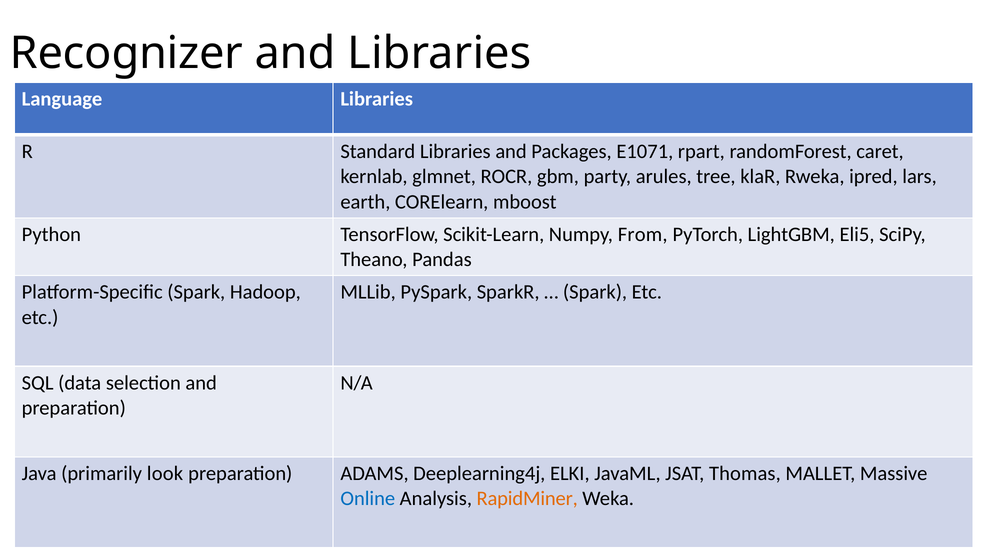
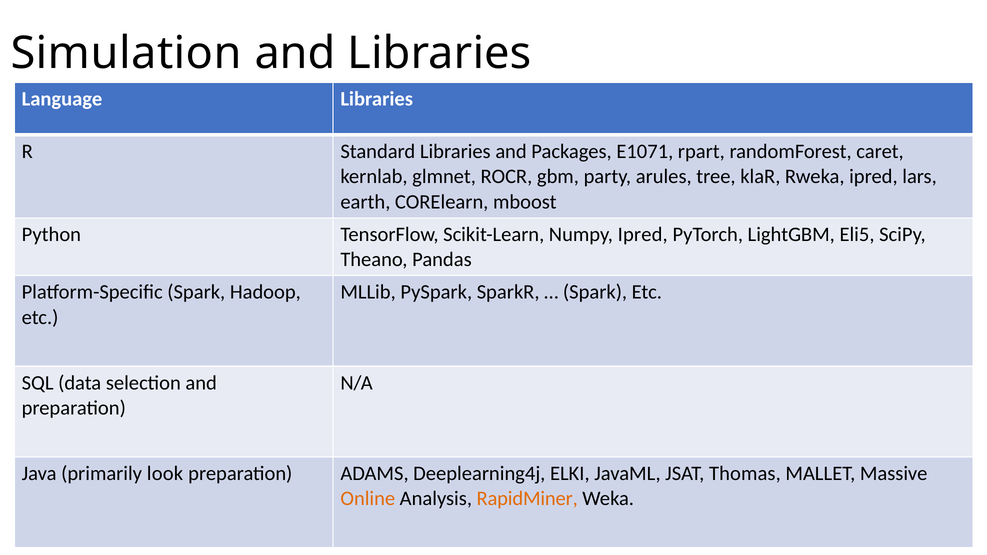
Recognizer: Recognizer -> Simulation (126, 53)
Numpy From: From -> Ipred (643, 234)
Online colour: blue -> orange (368, 499)
